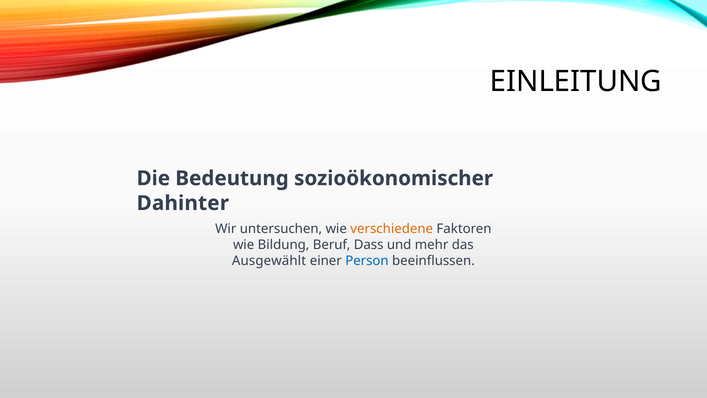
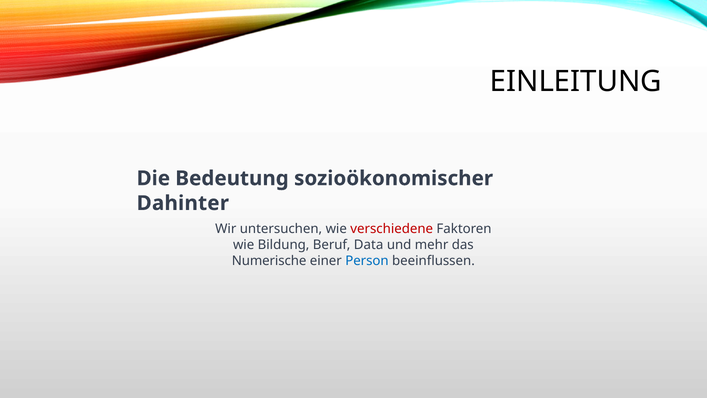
verschiedene colour: orange -> red (392, 229)
Dass: Dass -> Data (369, 245)
Ausgewählt: Ausgewählt -> Numerische (269, 260)
